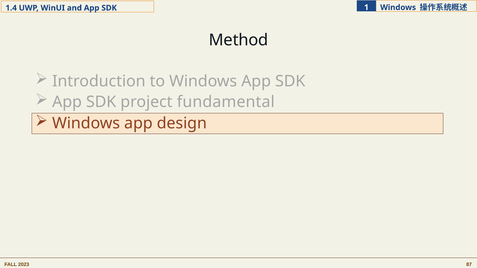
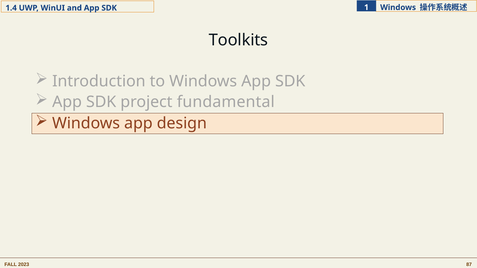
Method: Method -> Toolkits (239, 40)
